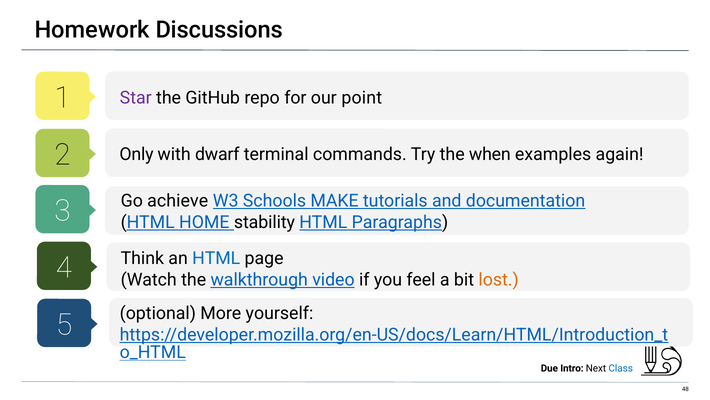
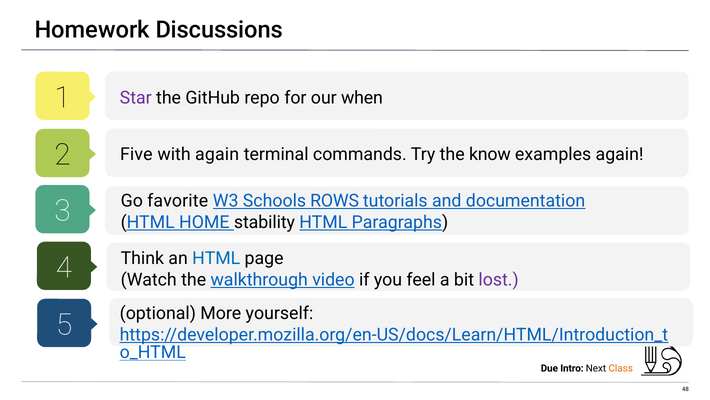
point: point -> when (362, 98)
Only: Only -> Five (136, 154)
with dwarf: dwarf -> again (217, 154)
when: when -> know (490, 154)
achieve: achieve -> favorite (178, 201)
MAKE: MAKE -> ROWS (335, 201)
lost colour: orange -> purple (499, 279)
Class colour: blue -> orange (621, 368)
